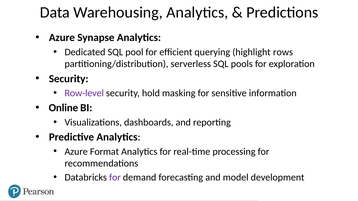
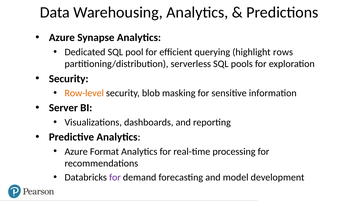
Row-level colour: purple -> orange (84, 93)
hold: hold -> blob (151, 93)
Online: Online -> Server (63, 108)
